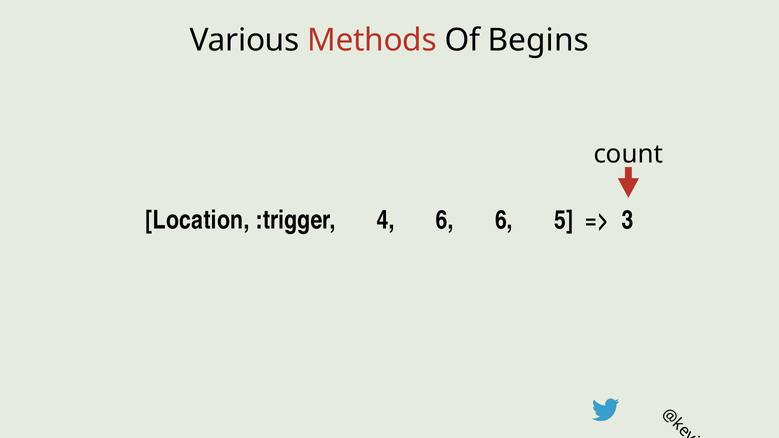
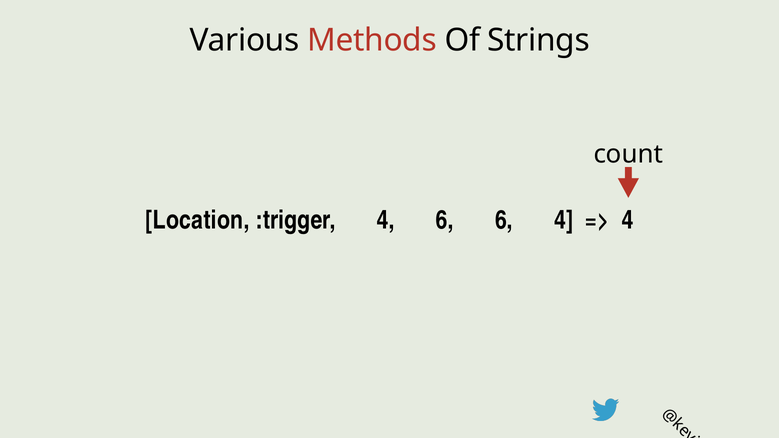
Begins: Begins -> Strings (538, 40)
6 5: 5 -> 4 (564, 220)
3: 3 -> 4 (627, 220)
